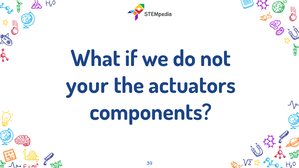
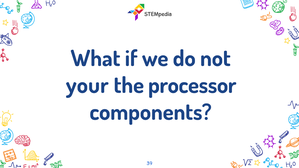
actuators: actuators -> processor (192, 86)
